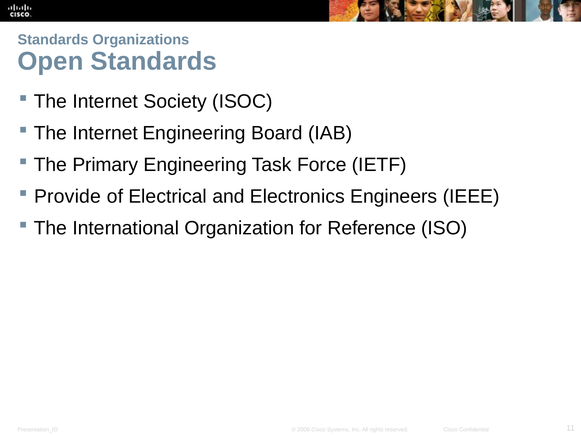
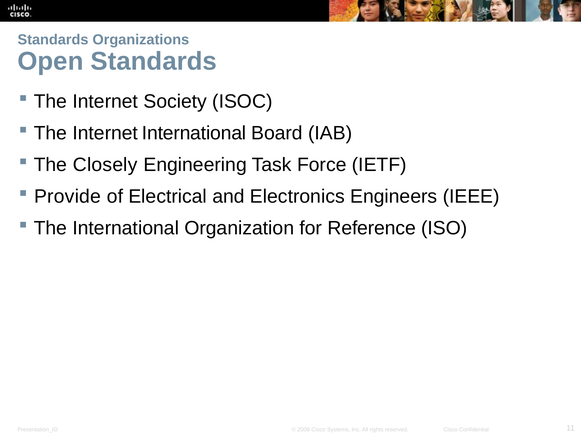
Internet Engineering: Engineering -> International (194, 133)
Primary: Primary -> Closely (105, 165)
